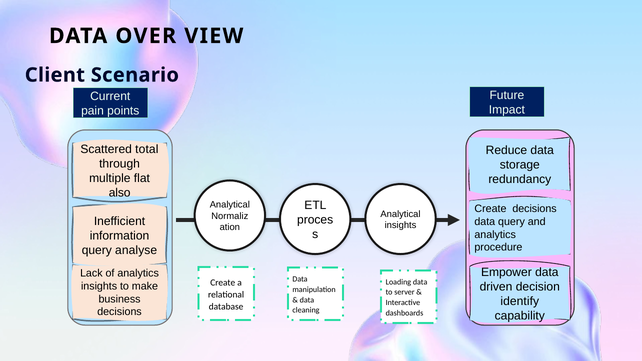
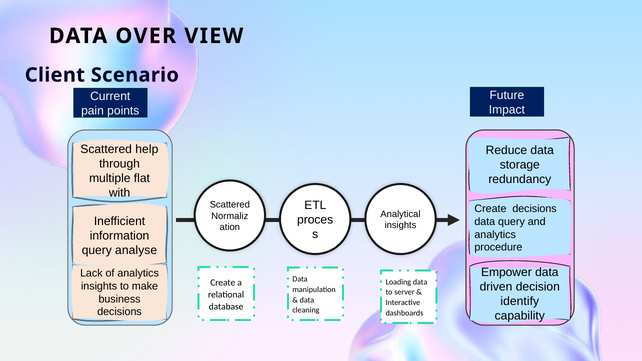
total: total -> help (147, 149)
also: also -> with (120, 193)
Analytical: Analytical -> Scattered (230, 205)
